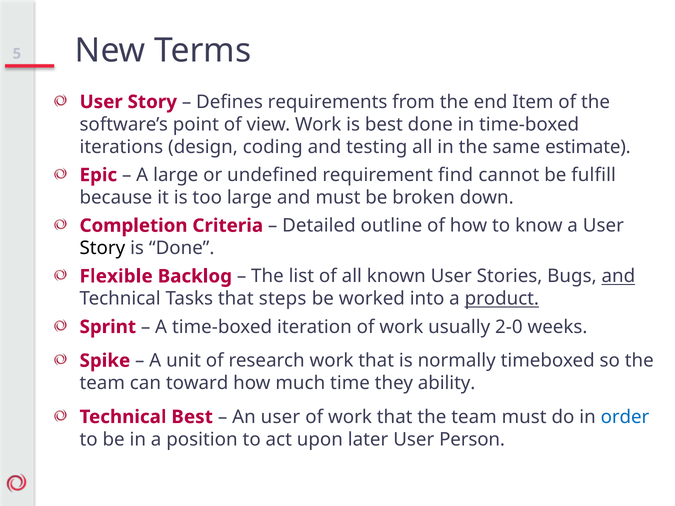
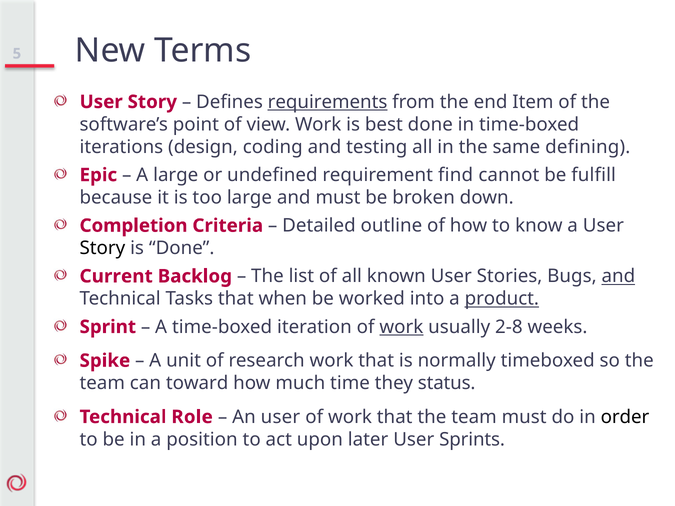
requirements underline: none -> present (328, 102)
estimate: estimate -> defining (588, 147)
Flexible: Flexible -> Current (116, 276)
steps: steps -> when (283, 299)
work underline: none -> present (401, 327)
2-0: 2-0 -> 2-8 (509, 327)
ability: ability -> status (447, 383)
Technical Best: Best -> Role (192, 417)
order colour: blue -> black (625, 417)
Person: Person -> Sprints (472, 440)
